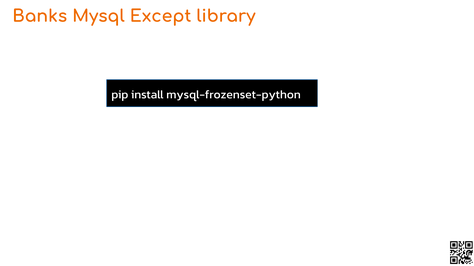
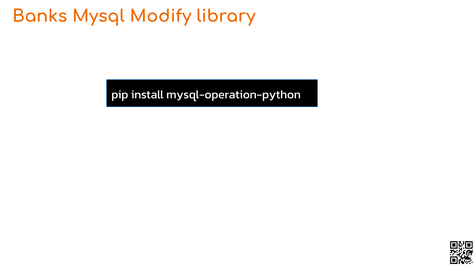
Except: Except -> Modify (161, 16)
mysql-frozenset-python: mysql-frozenset-python -> mysql-operation-python (234, 95)
